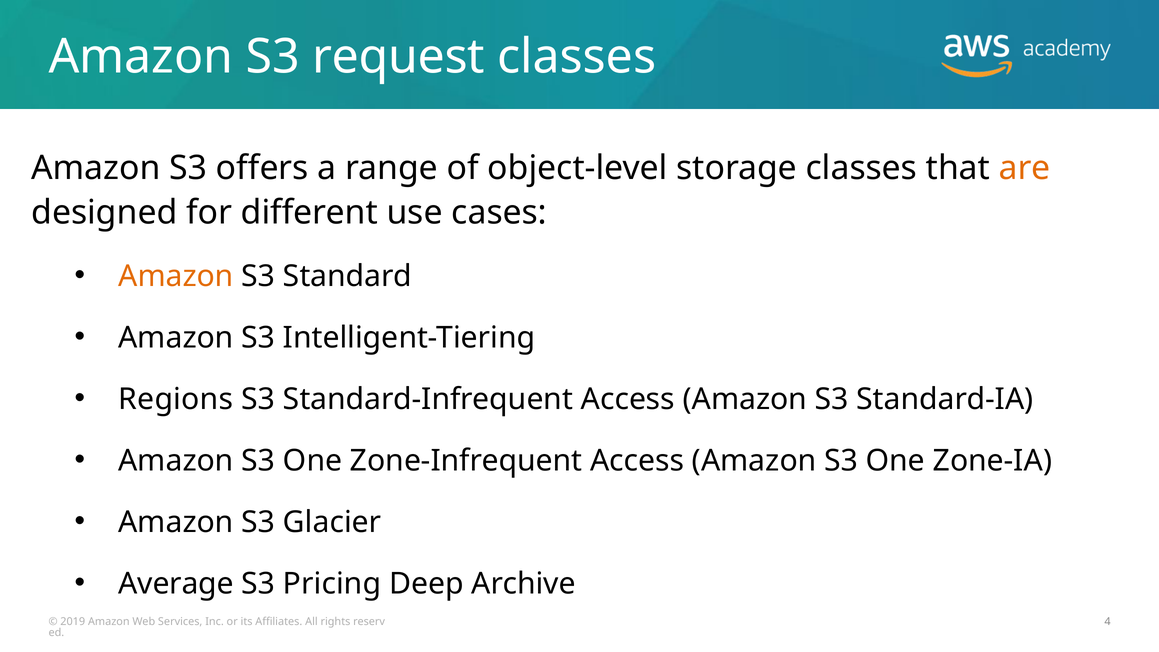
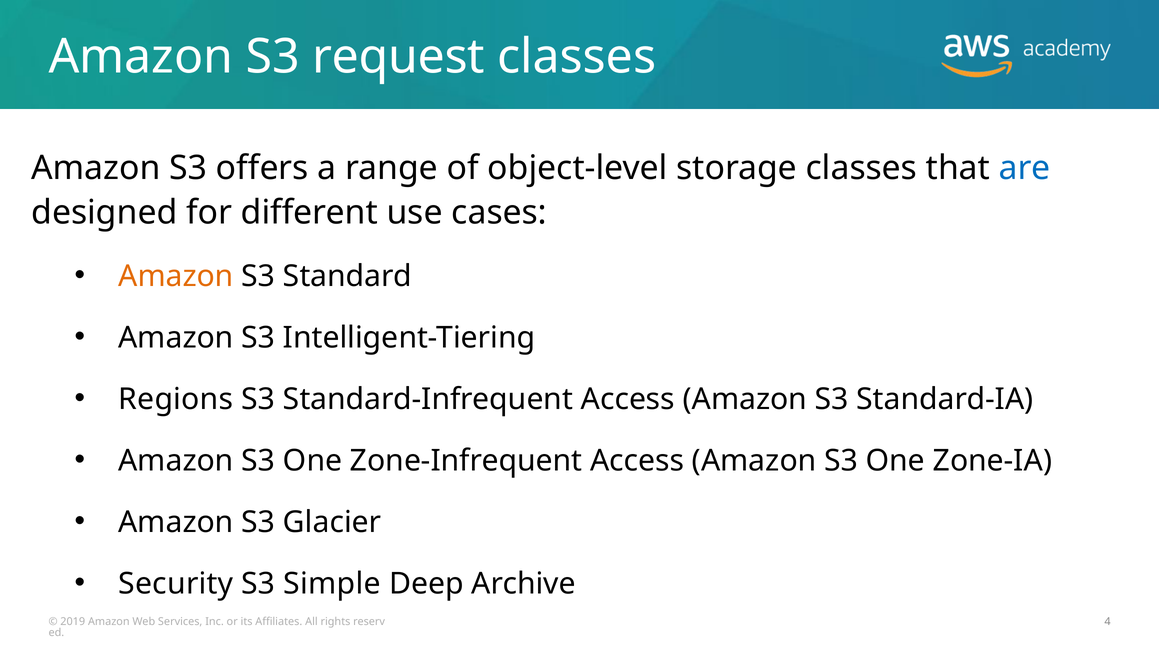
are colour: orange -> blue (1025, 168)
Average: Average -> Security (176, 584)
Pricing: Pricing -> Simple (332, 584)
